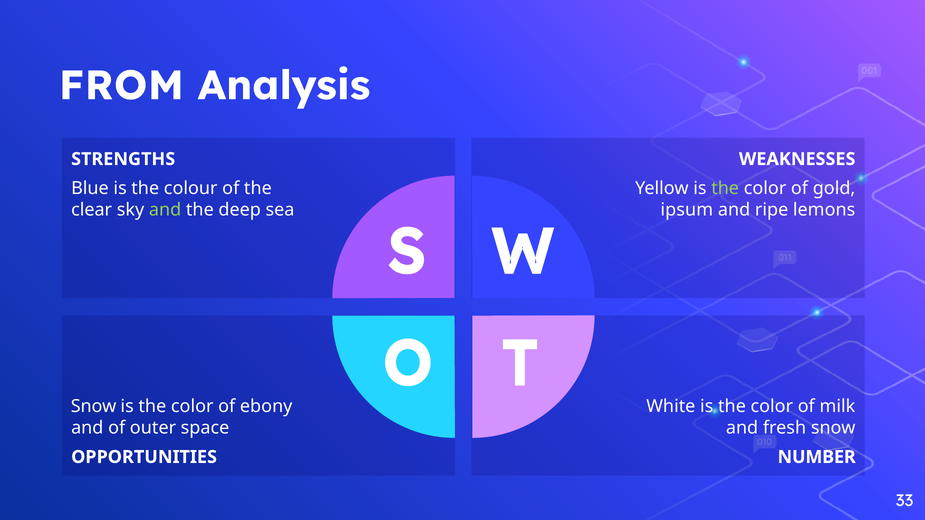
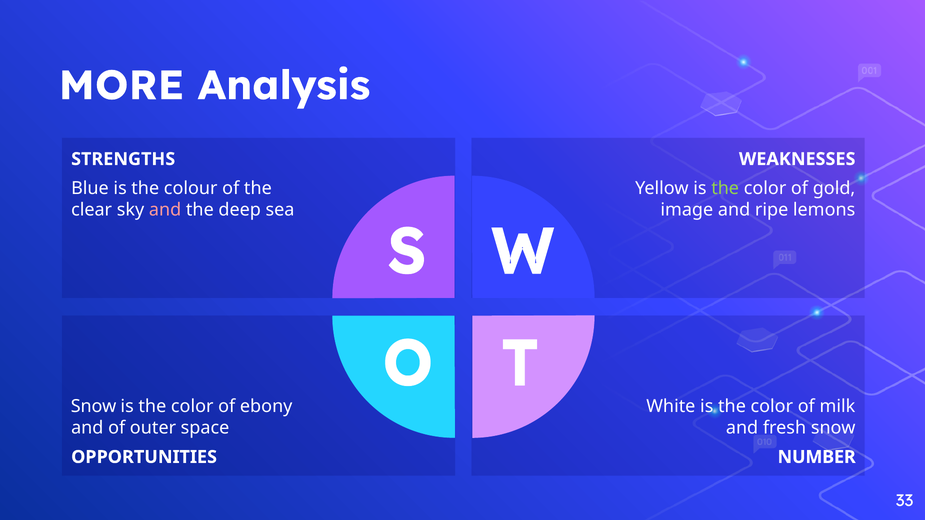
FROM: FROM -> MORE (121, 86)
and colour: light green -> pink (165, 210)
ipsum: ipsum -> image (687, 210)
